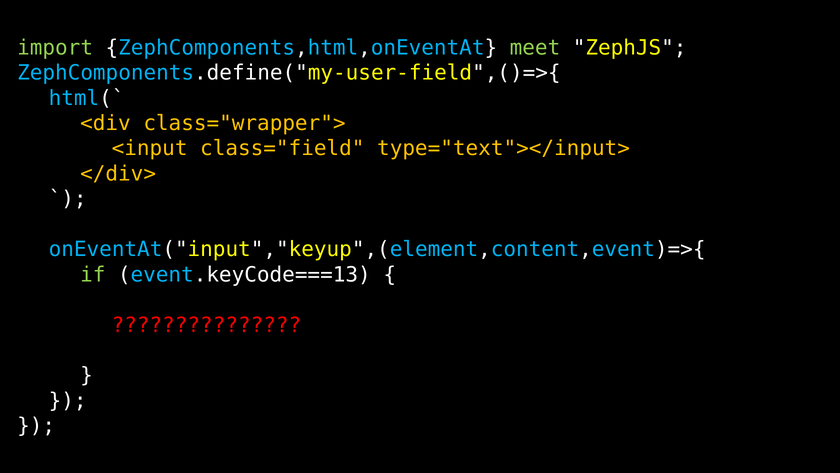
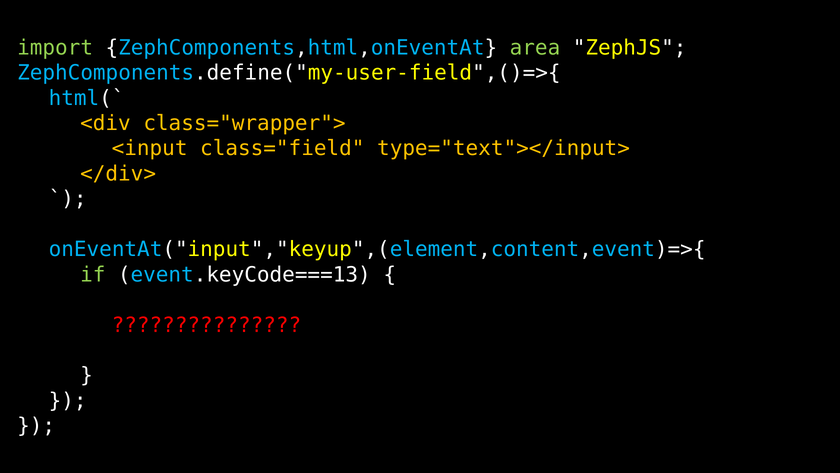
meet: meet -> area (535, 48)
